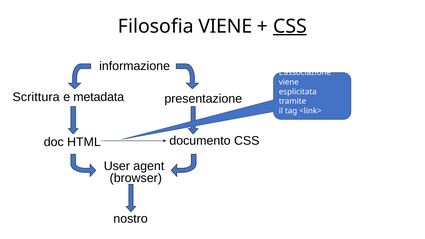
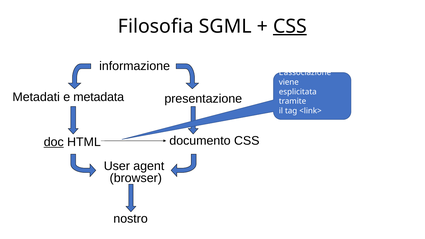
Filosofia VIENE: VIENE -> SGML (225, 26)
Scrittura: Scrittura -> Metadati (36, 97)
doc underline: none -> present (54, 142)
